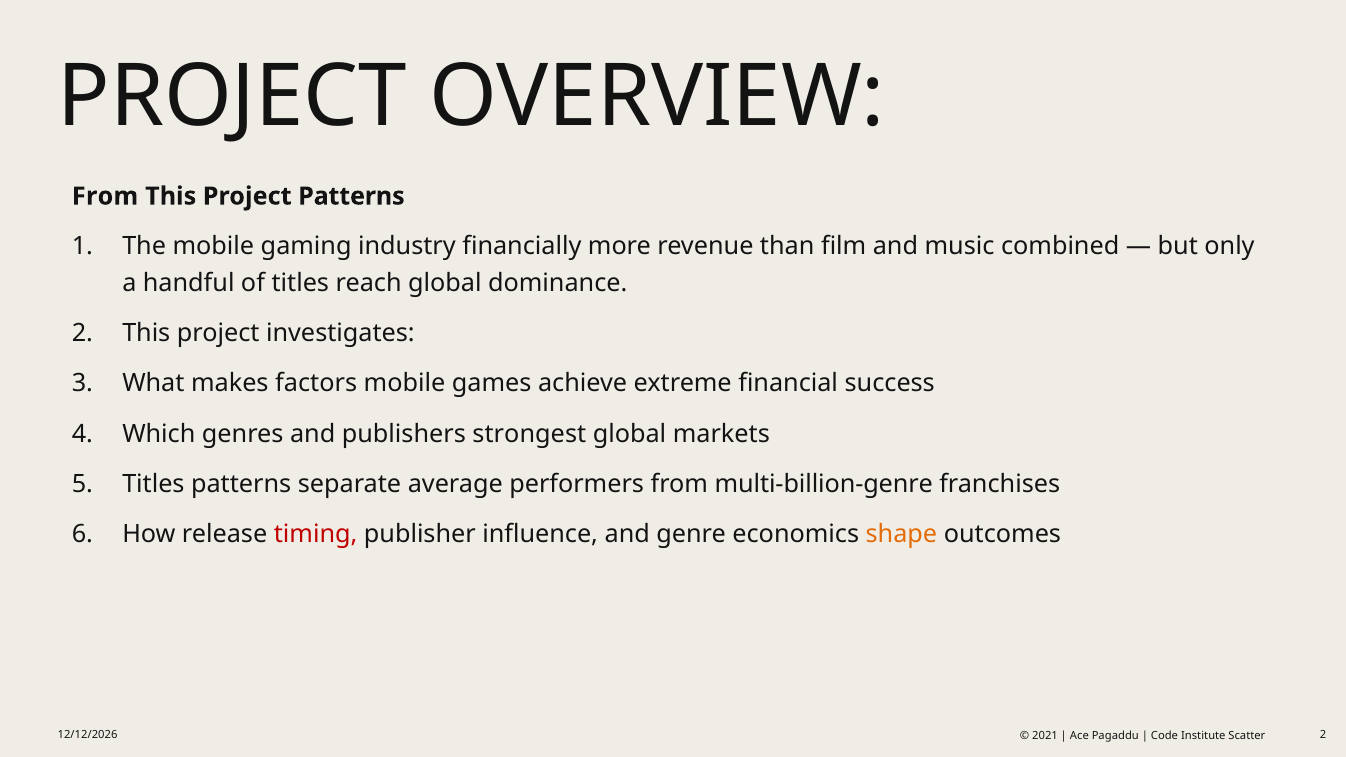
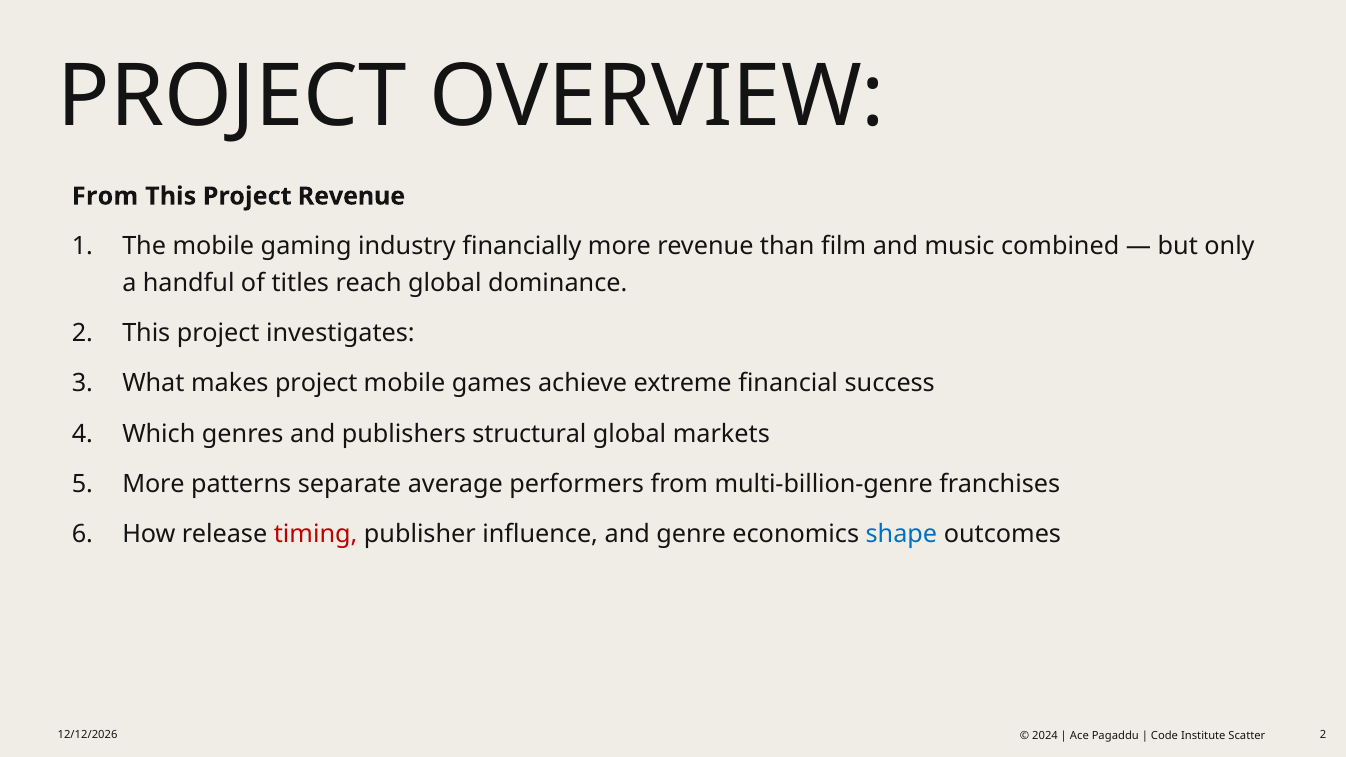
Project Patterns: Patterns -> Revenue (351, 196)
makes factors: factors -> project (316, 384)
strongest: strongest -> structural (529, 434)
Titles: Titles -> More (153, 484)
shape colour: orange -> blue (901, 535)
2021: 2021 -> 2024 (1045, 736)
